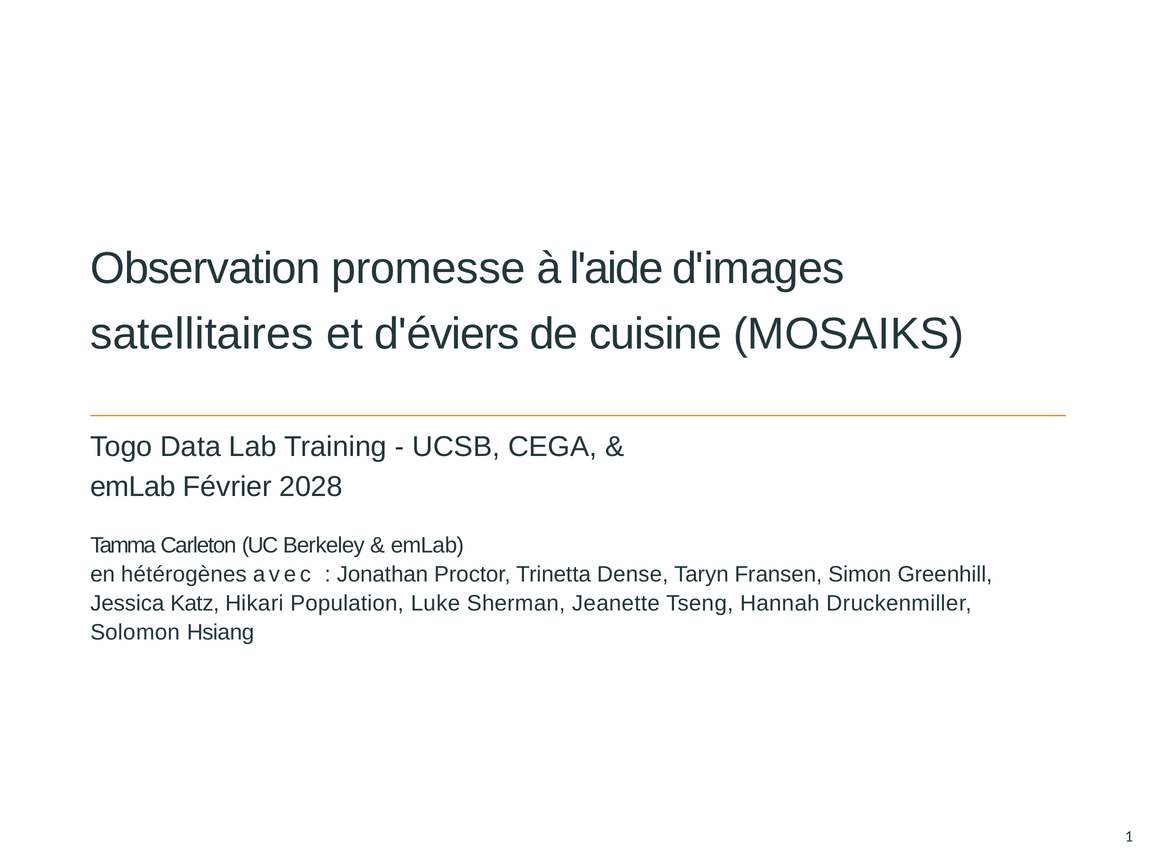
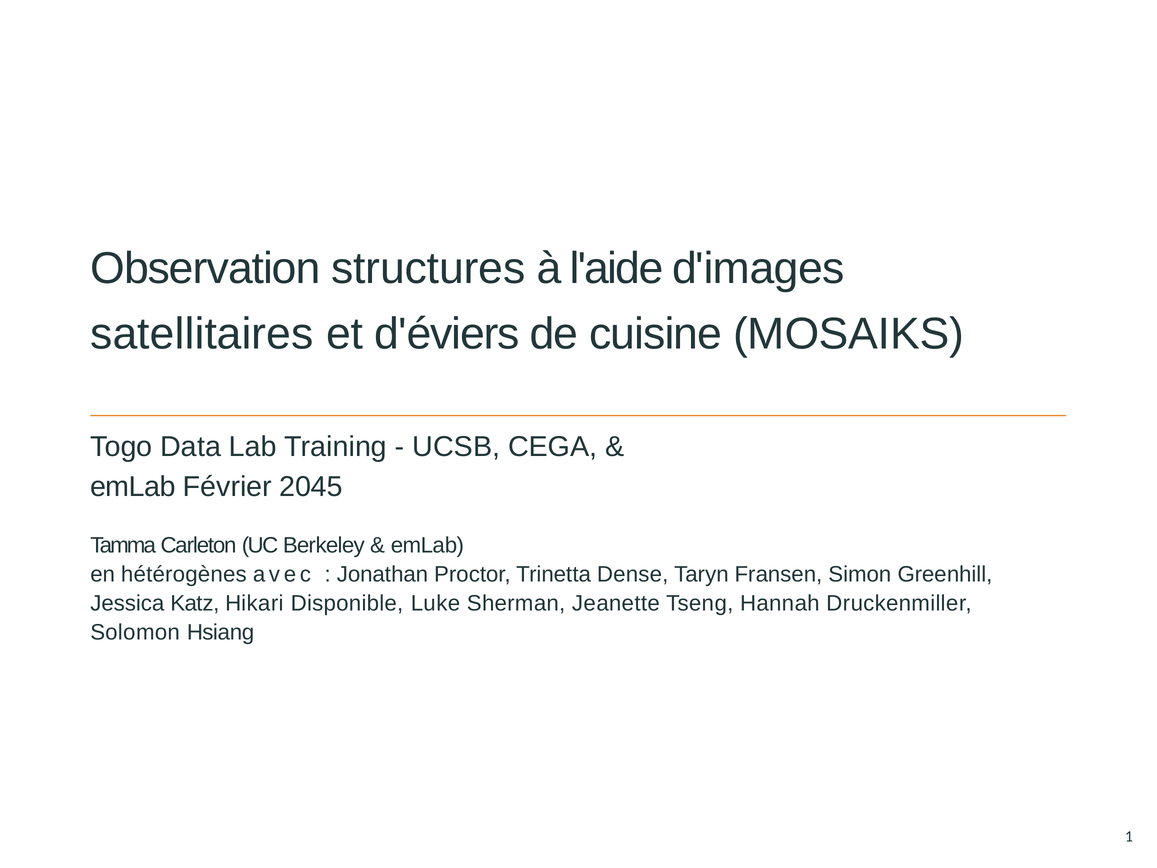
promesse: promesse -> structures (428, 269)
2028: 2028 -> 2045 (311, 487)
Population: Population -> Disponible (347, 604)
